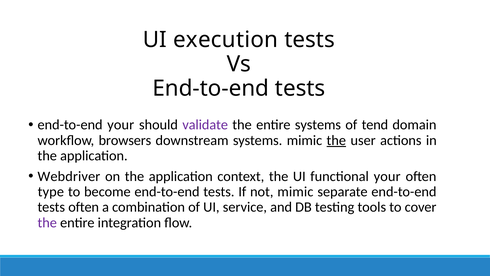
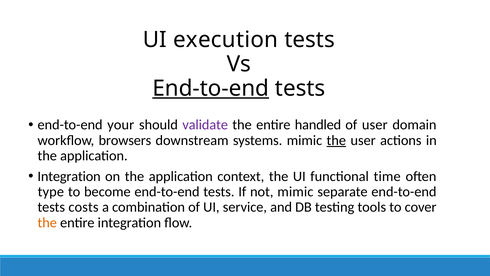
End-to-end underline: none -> present (211, 88)
entire systems: systems -> handled (318, 125)
of tend: tend -> user (375, 125)
Webdriver: Webdriver -> Integration (69, 176)
functional your: your -> time (387, 176)
tests often: often -> costs (83, 207)
the colour: purple -> orange (47, 222)
